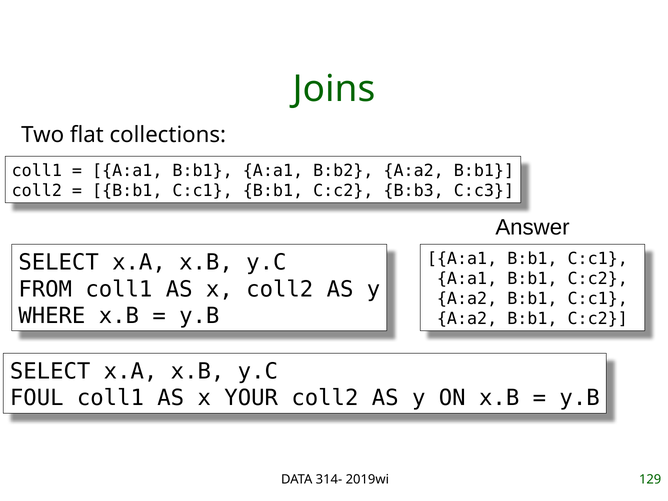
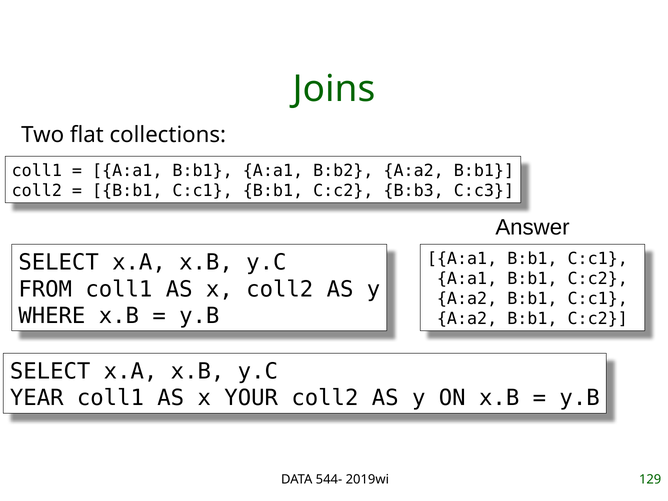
FOUL: FOUL -> YEAR (37, 398)
314-: 314- -> 544- (329, 480)
